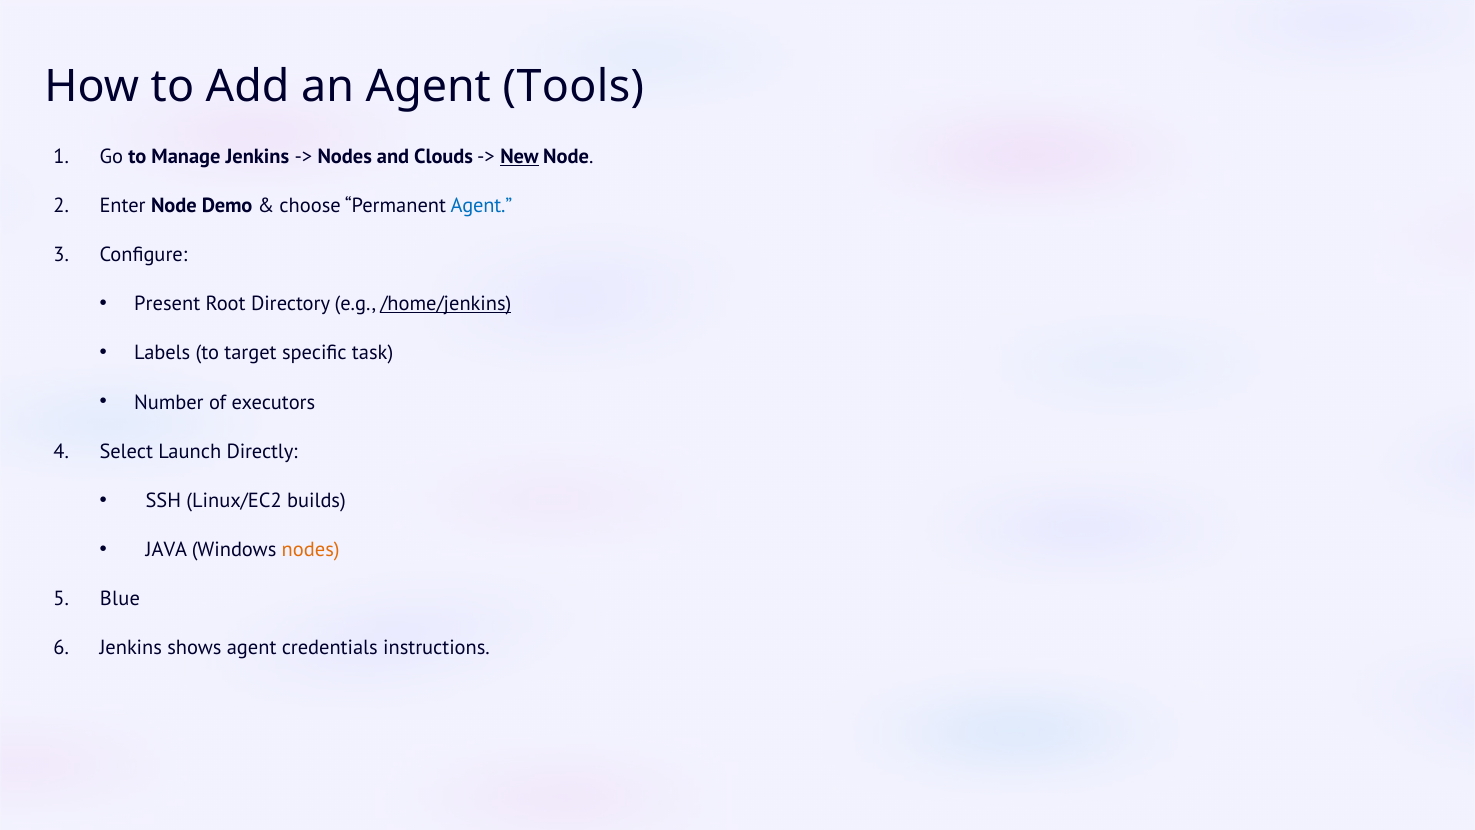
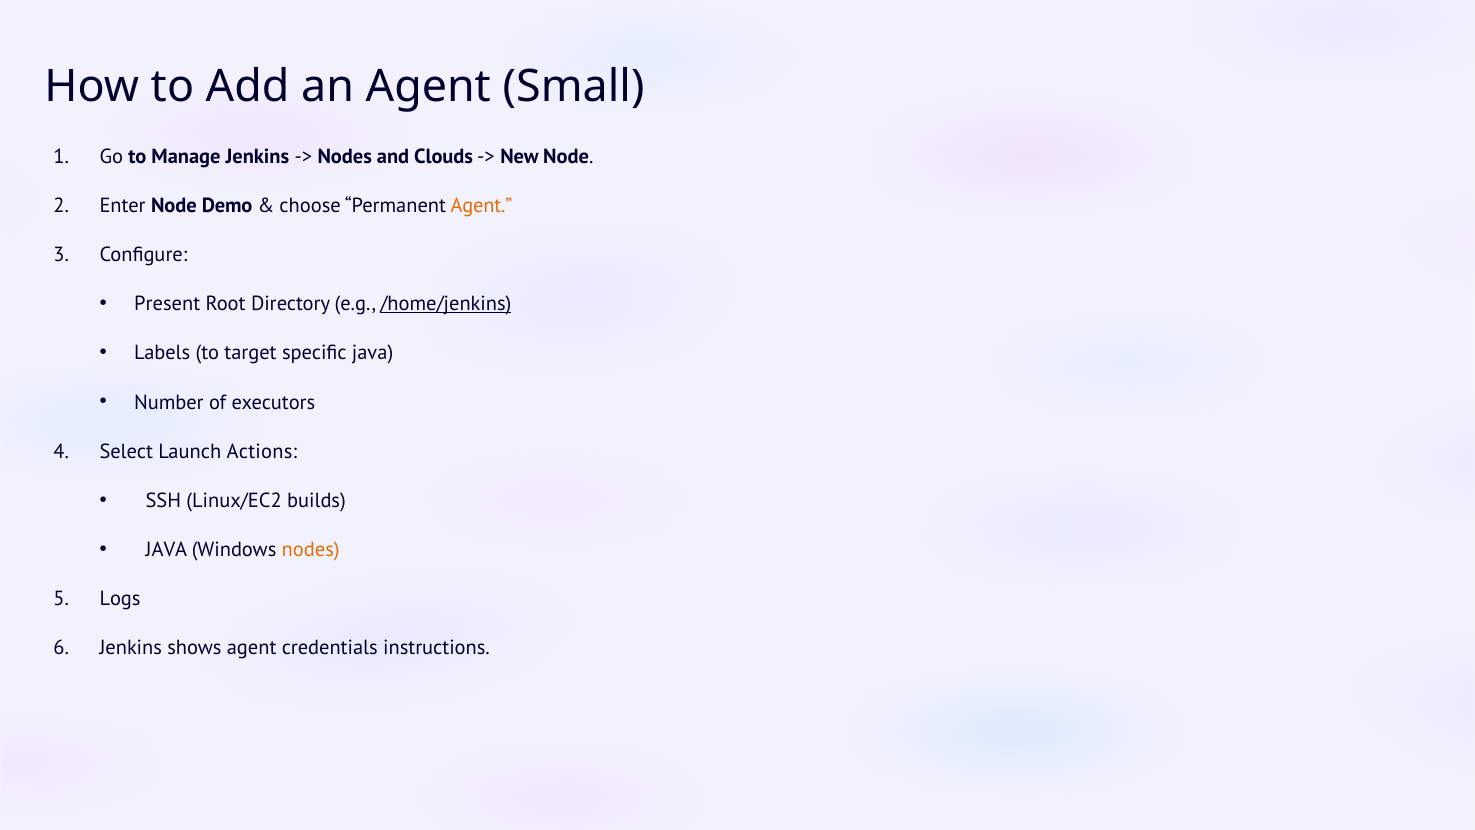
Tools: Tools -> Small (574, 87)
New underline: present -> none (520, 157)
Agent colour: blue -> orange (481, 206)
specific task: task -> java (373, 353)
Directly: Directly -> Actions (262, 451)
Blue: Blue -> Logs (120, 599)
